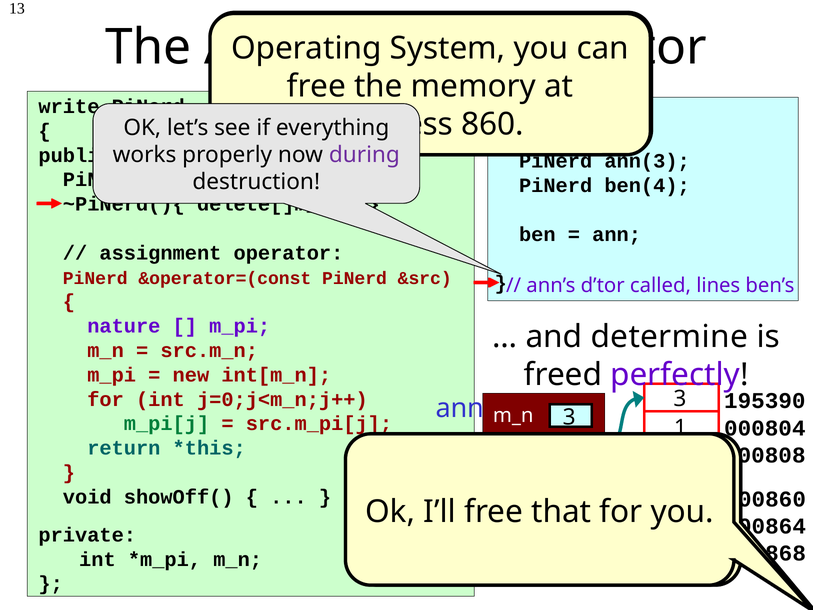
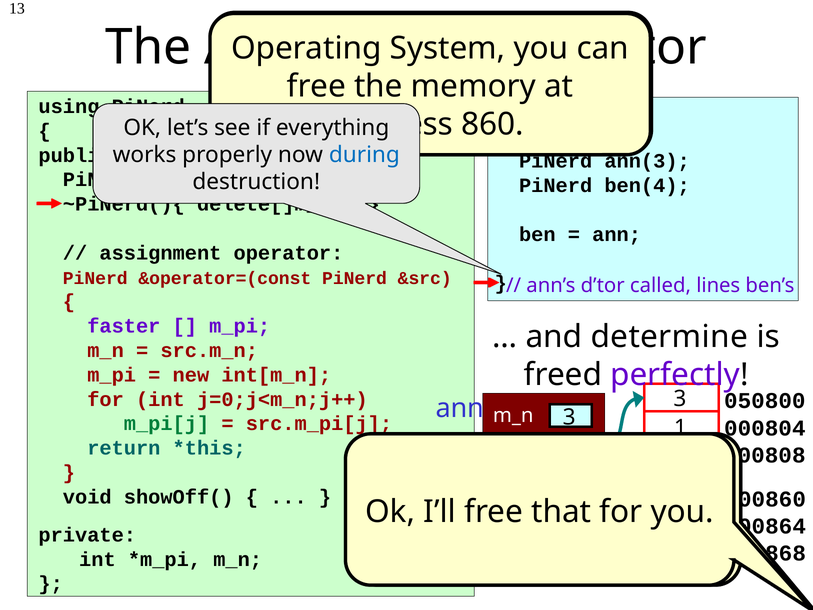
write: write -> using (69, 107)
during colour: purple -> blue (364, 155)
nature: nature -> faster (124, 326)
195390: 195390 -> 050800 (765, 401)
